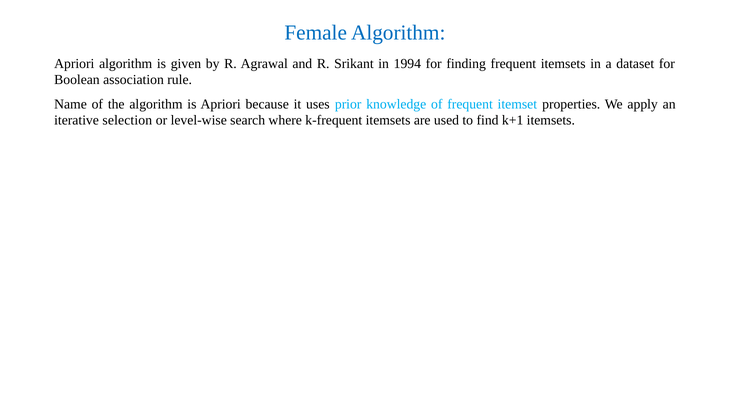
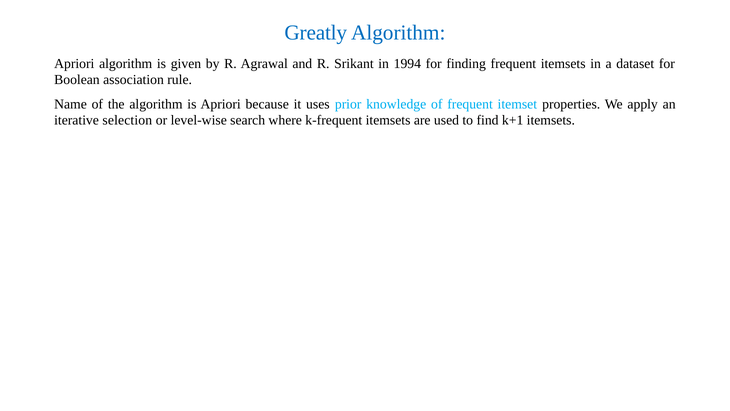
Female: Female -> Greatly (316, 33)
